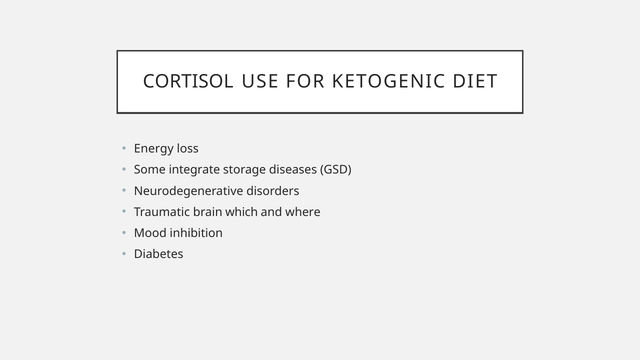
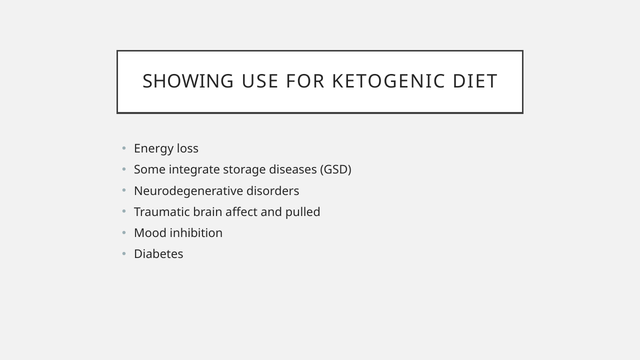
CORTISOL: CORTISOL -> SHOWING (188, 82)
which: which -> affect (242, 212)
where: where -> pulled (303, 212)
